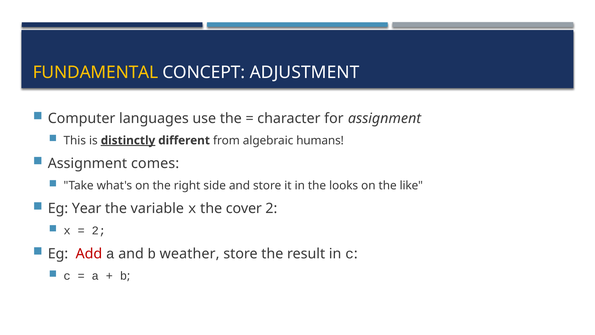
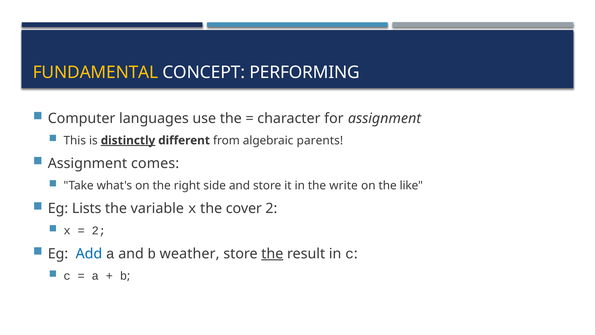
ADJUSTMENT: ADJUSTMENT -> PERFORMING (305, 72)
humans: humans -> parents (320, 140)
looks: looks -> write (344, 185)
Year: Year -> Lists (87, 208)
Add colour: red -> blue (89, 254)
the underline: none -> present (272, 254)
